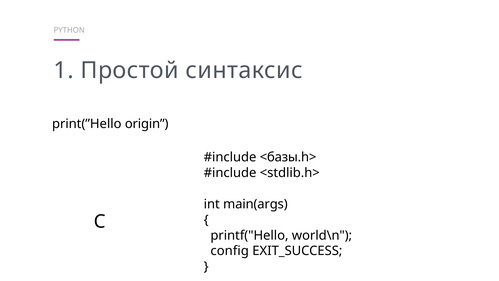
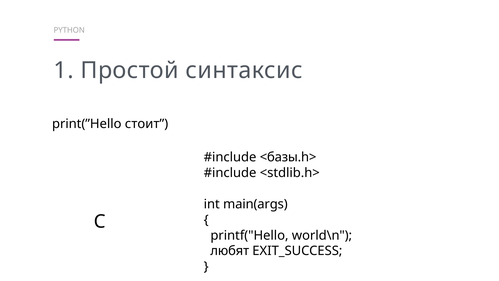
origin: origin -> стоит (147, 124)
config: config -> любят (230, 251)
